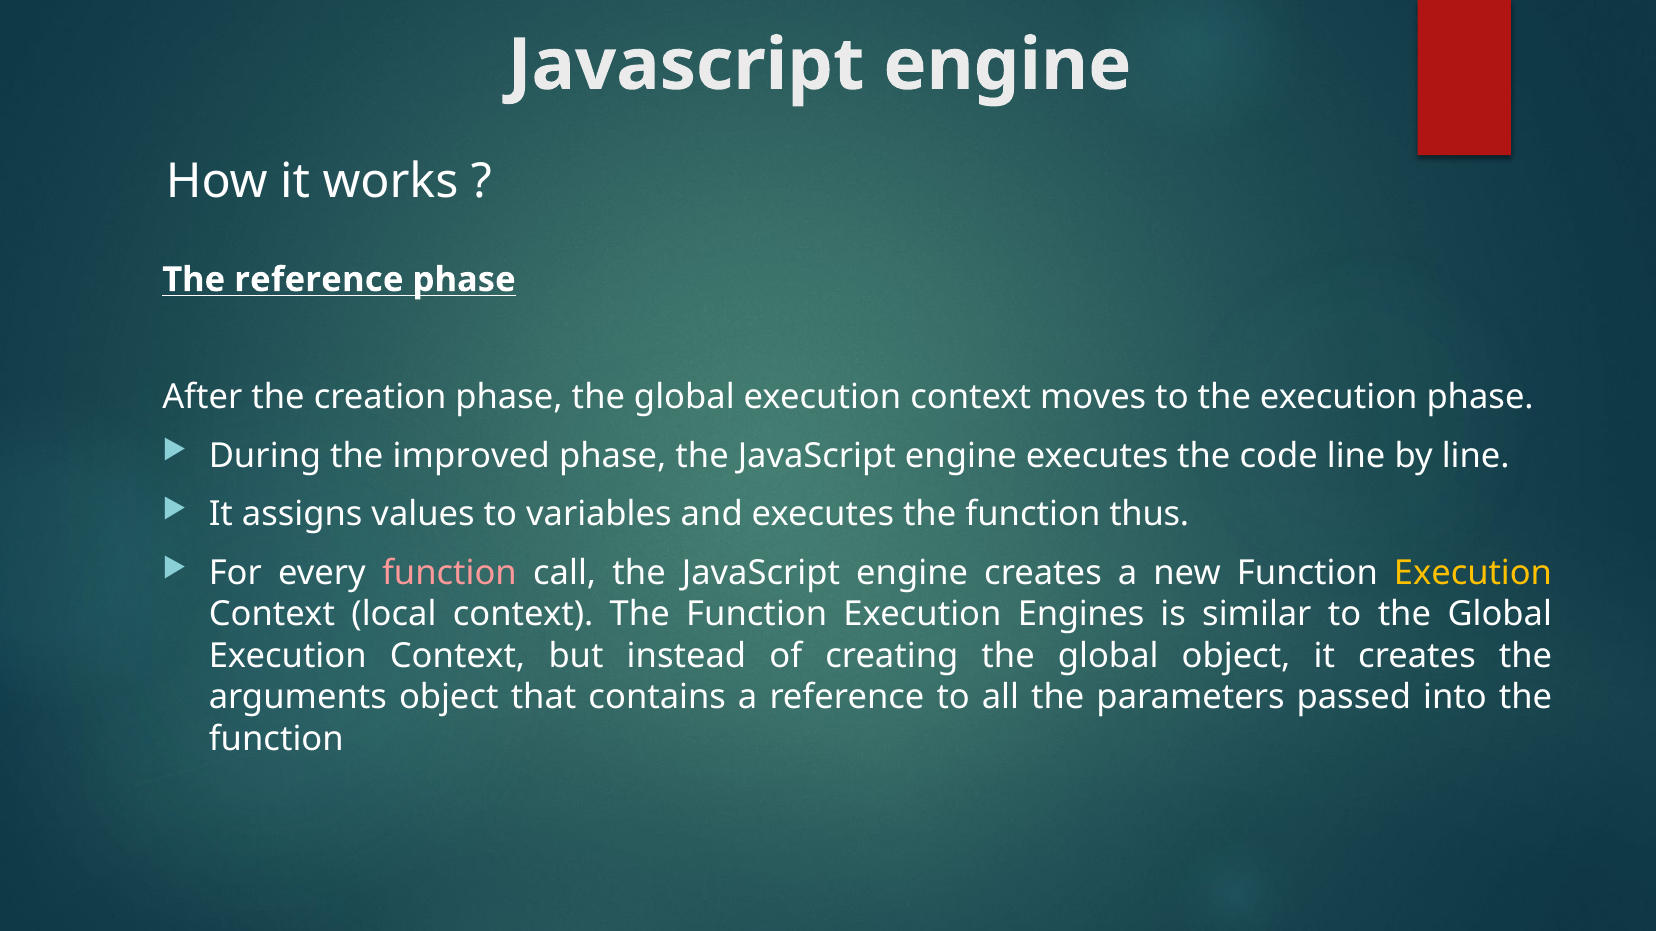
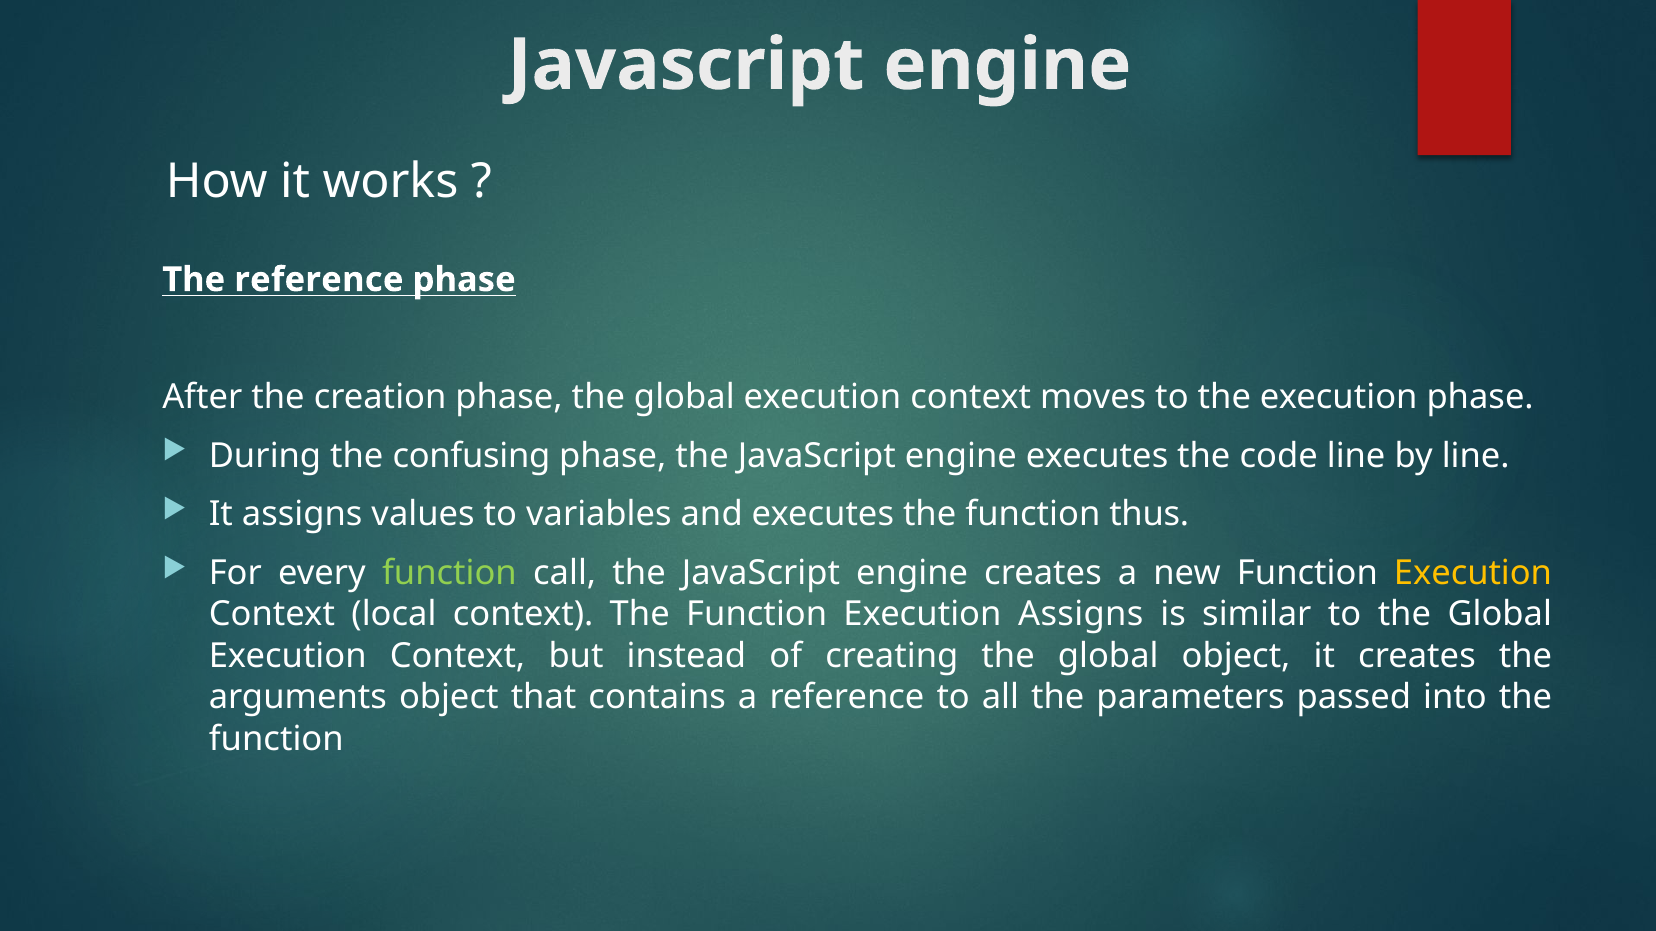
improved: improved -> confusing (471, 456)
function colour: pink -> light green (449, 573)
Execution Engines: Engines -> Assigns (1081, 615)
